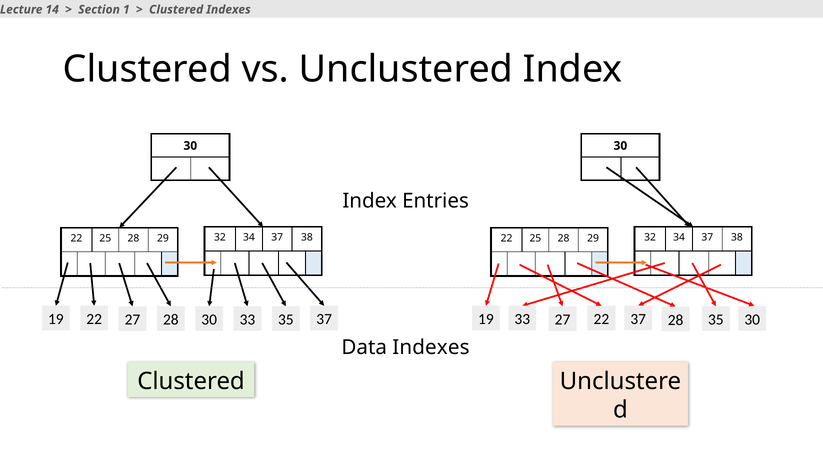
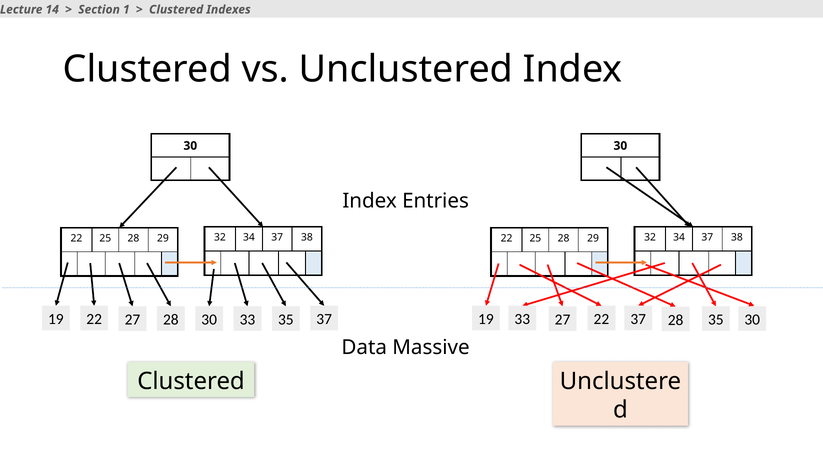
Data Indexes: Indexes -> Massive (431, 347)
